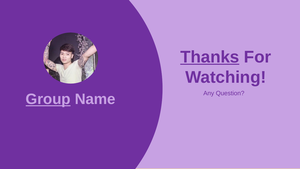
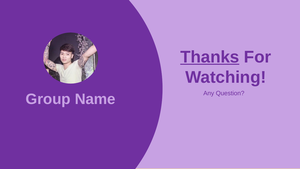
Group underline: present -> none (48, 99)
